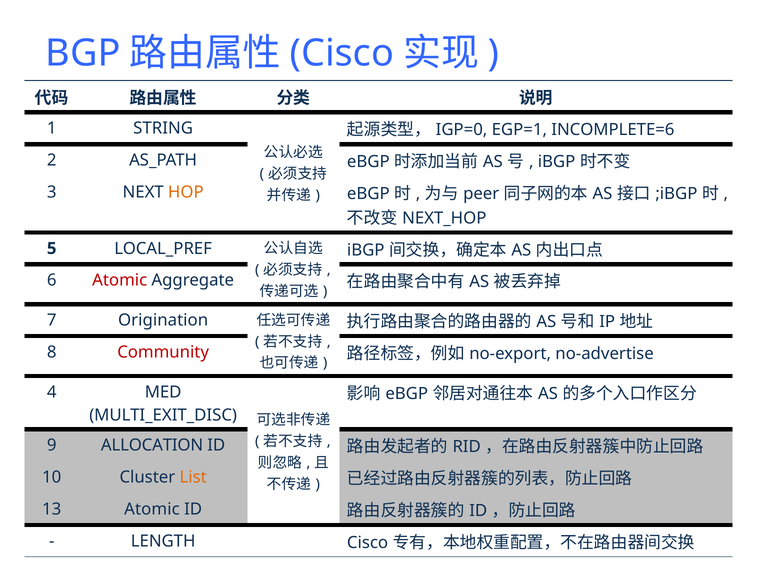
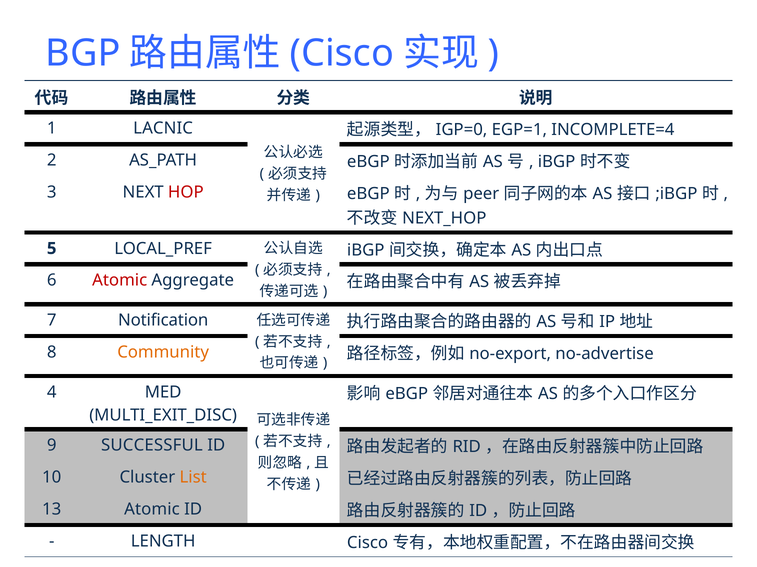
INCOMPLETE=6: INCOMPLETE=6 -> INCOMPLETE=4 (613, 130)
STRING: STRING -> LACNIC (163, 129)
HOP colour: orange -> red (186, 192)
Origination: Origination -> Notification (163, 321)
Community colour: red -> orange (163, 353)
ALLOCATION: ALLOCATION -> SUCCESSFUL (152, 446)
